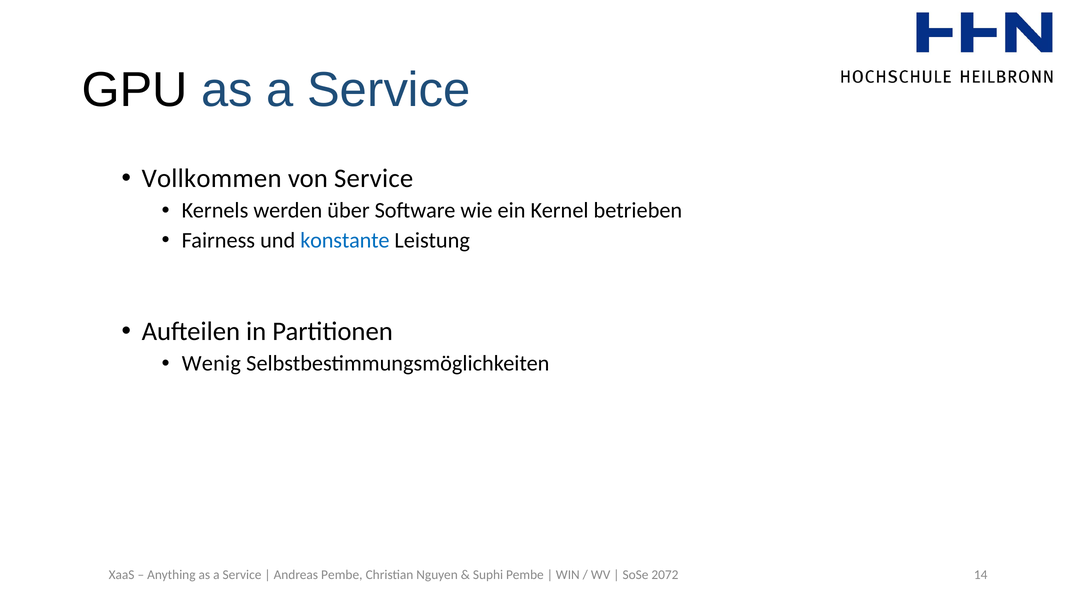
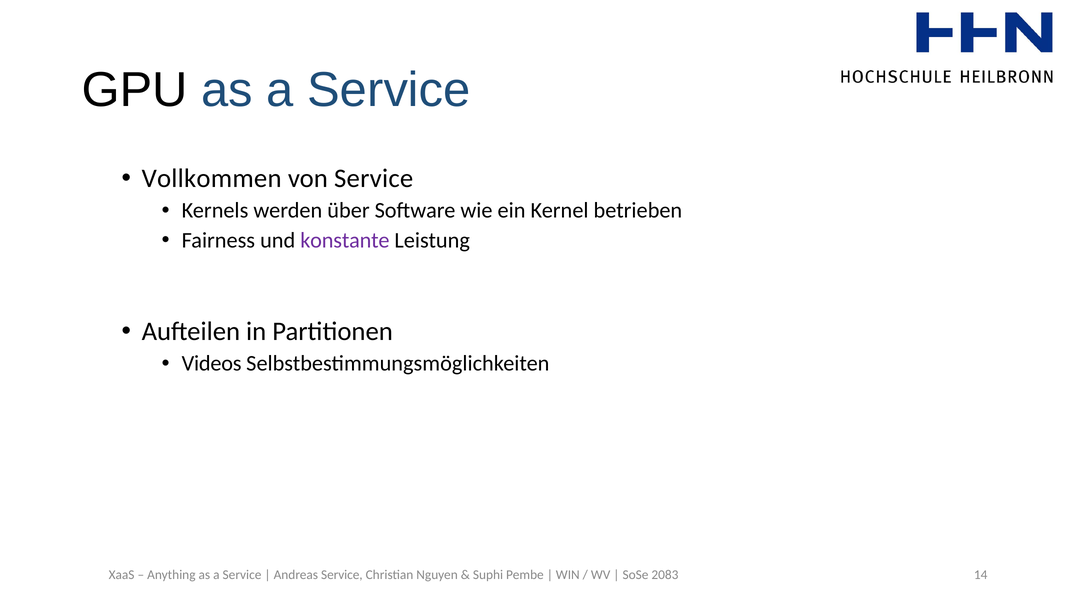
konstante colour: blue -> purple (345, 240)
Wenig: Wenig -> Videos (212, 363)
Andreas Pembe: Pembe -> Service (342, 574)
2072: 2072 -> 2083 (665, 574)
